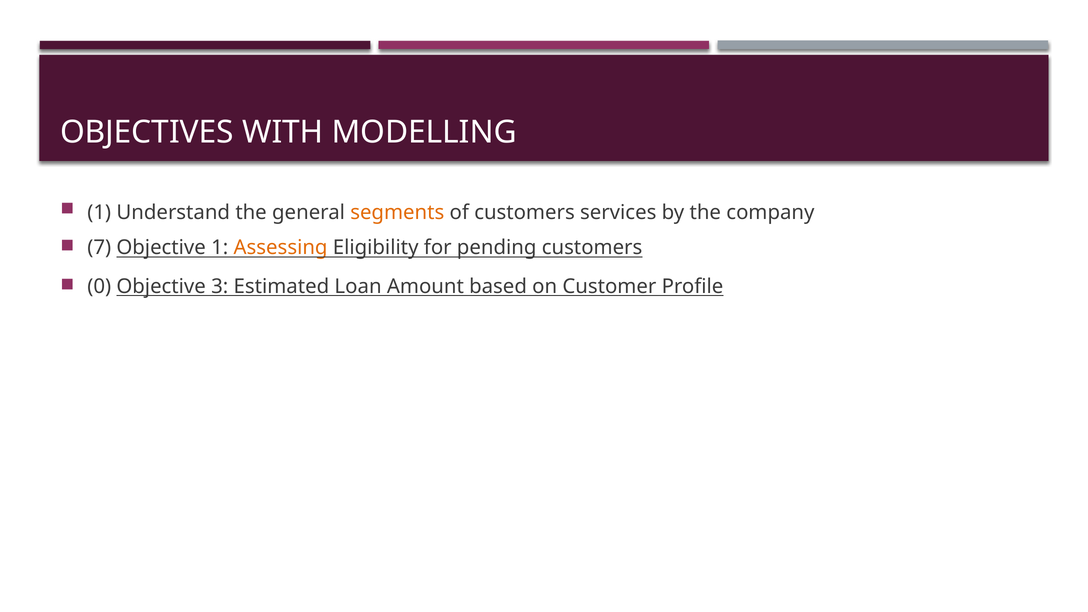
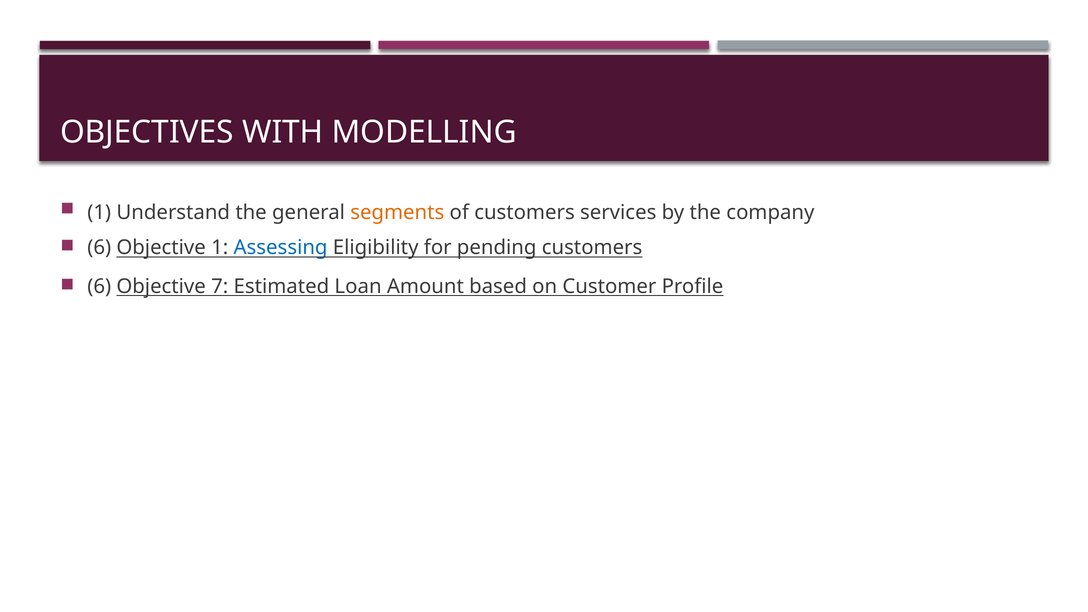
7: 7 -> 6 (99, 248)
Assessing colour: orange -> blue (281, 248)
0: 0 -> 6 (99, 286)
3: 3 -> 7 (220, 286)
